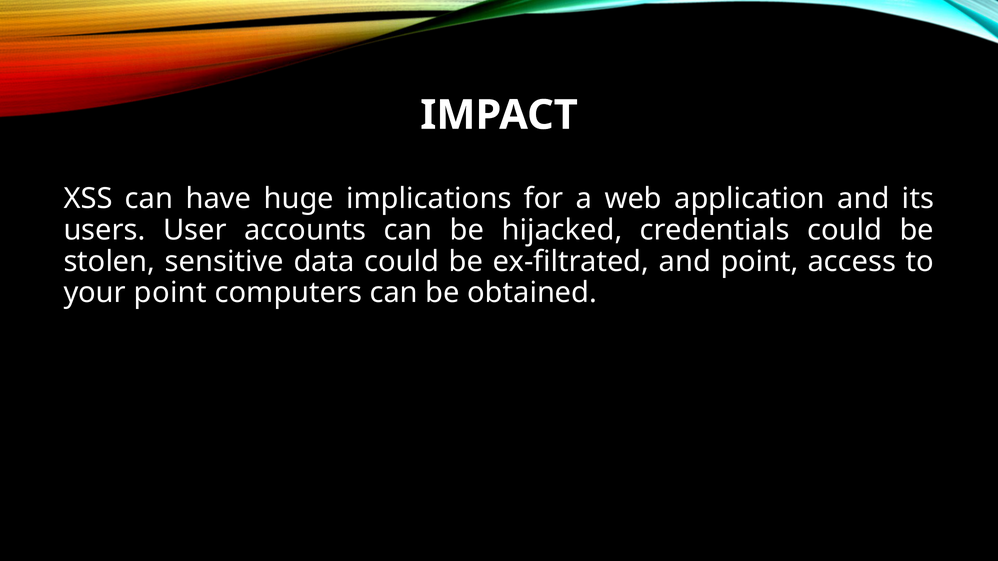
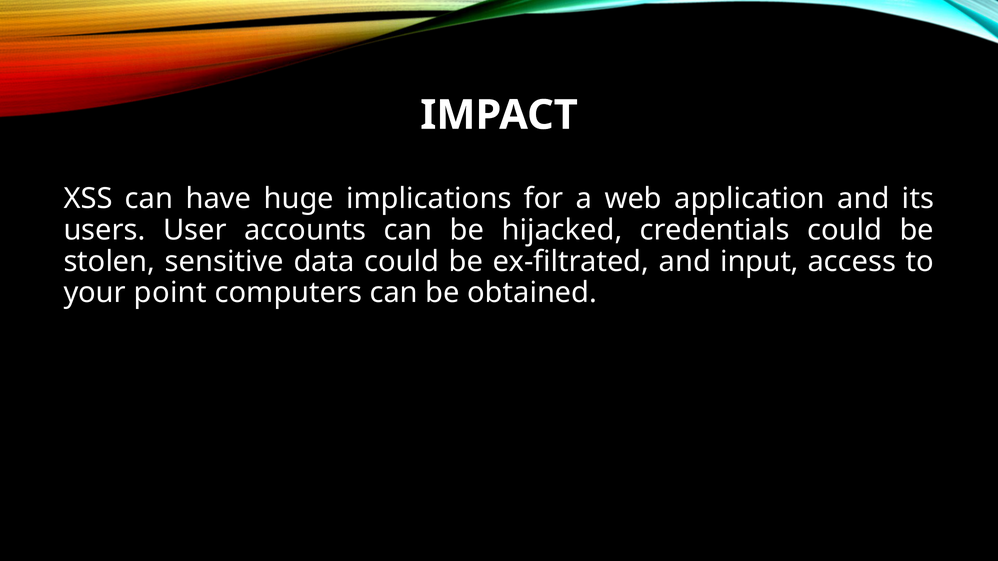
and point: point -> input (760, 262)
